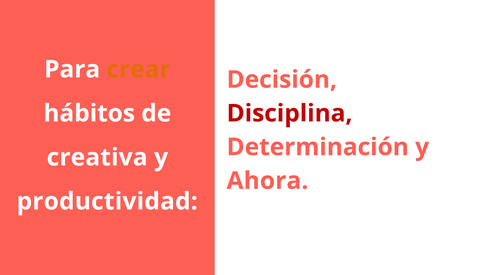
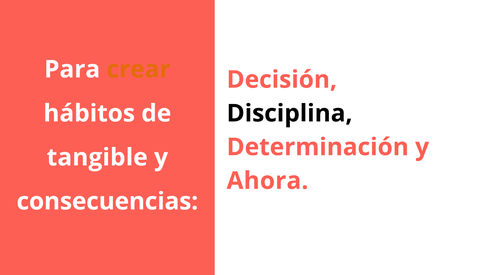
Disciplina colour: red -> black (290, 113)
creativa: creativa -> tangible (97, 157)
productividad: productividad -> consecuencias (107, 201)
